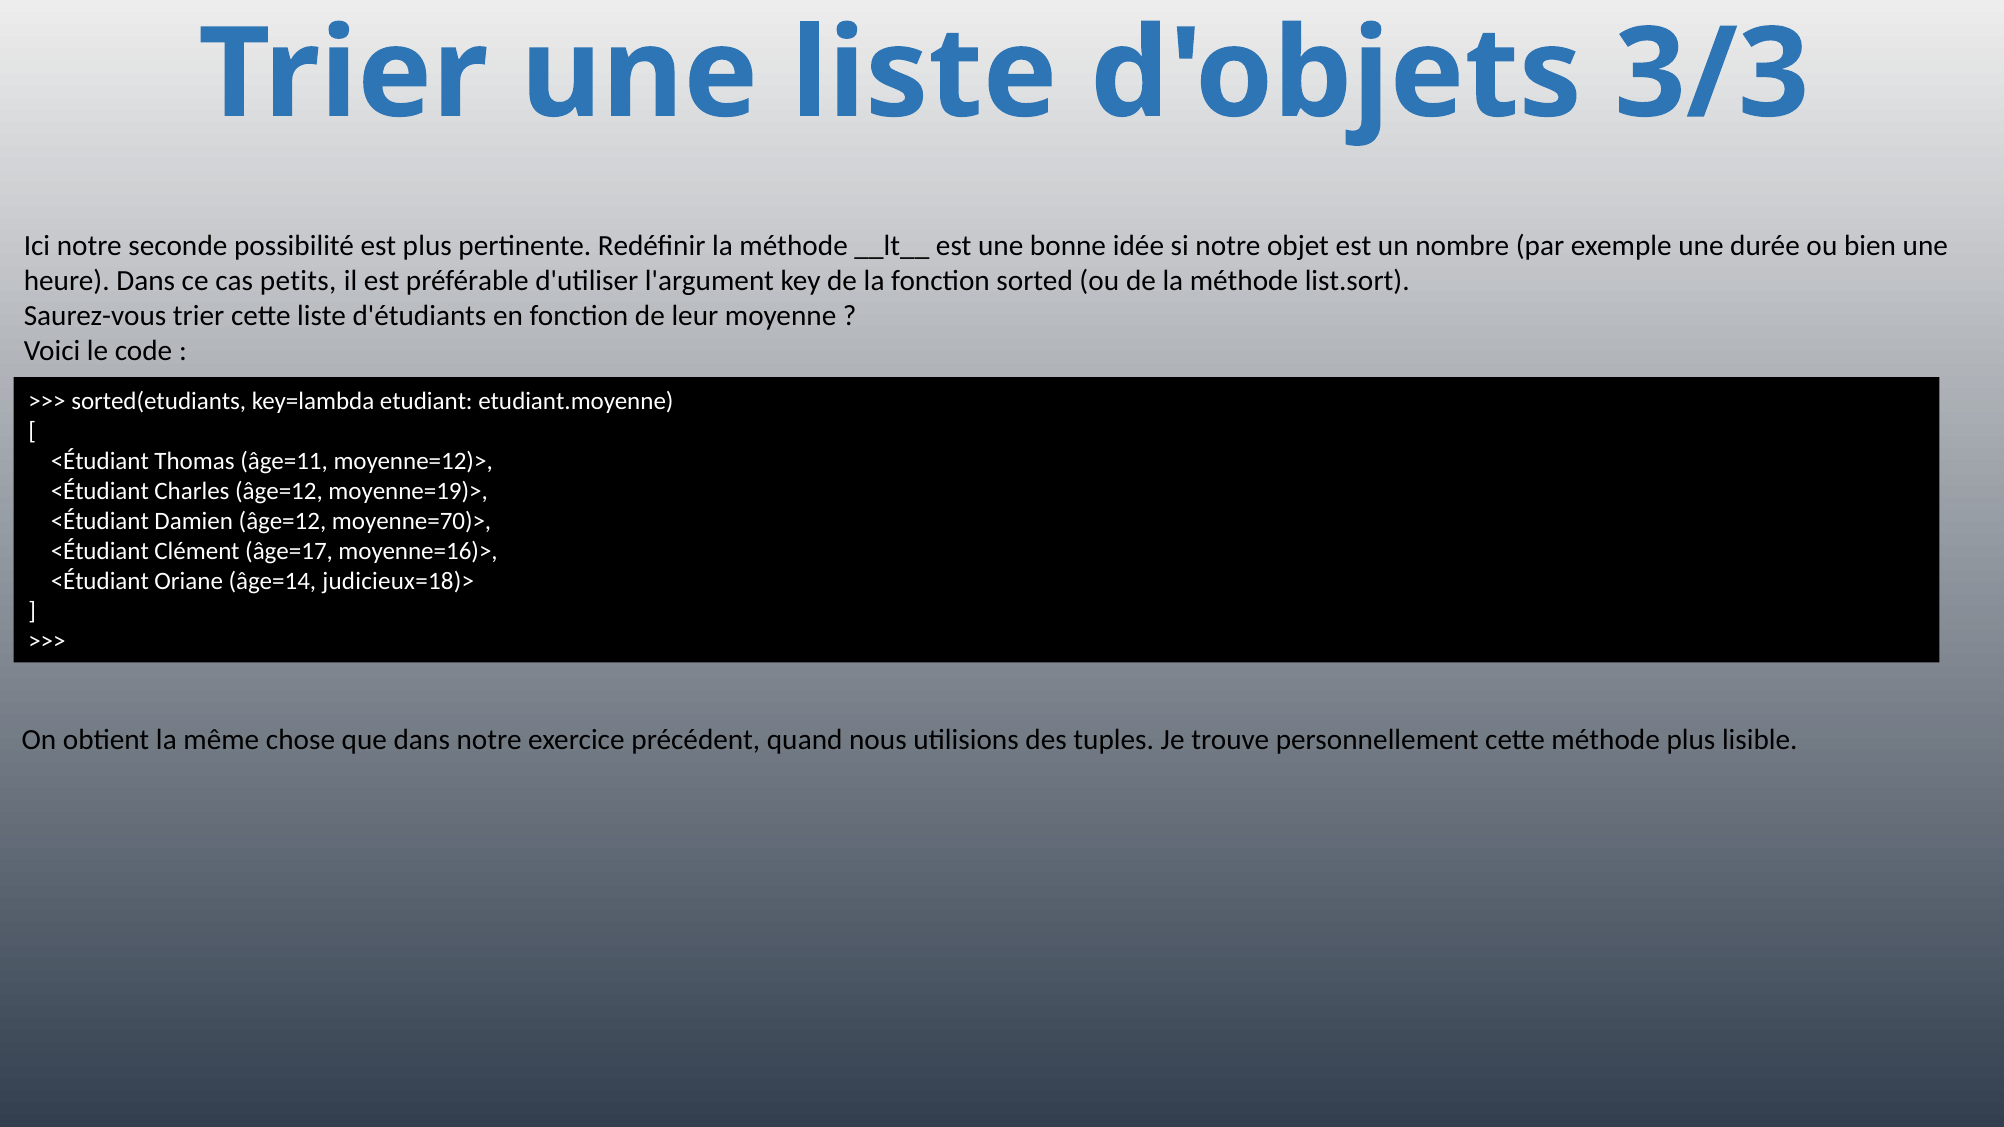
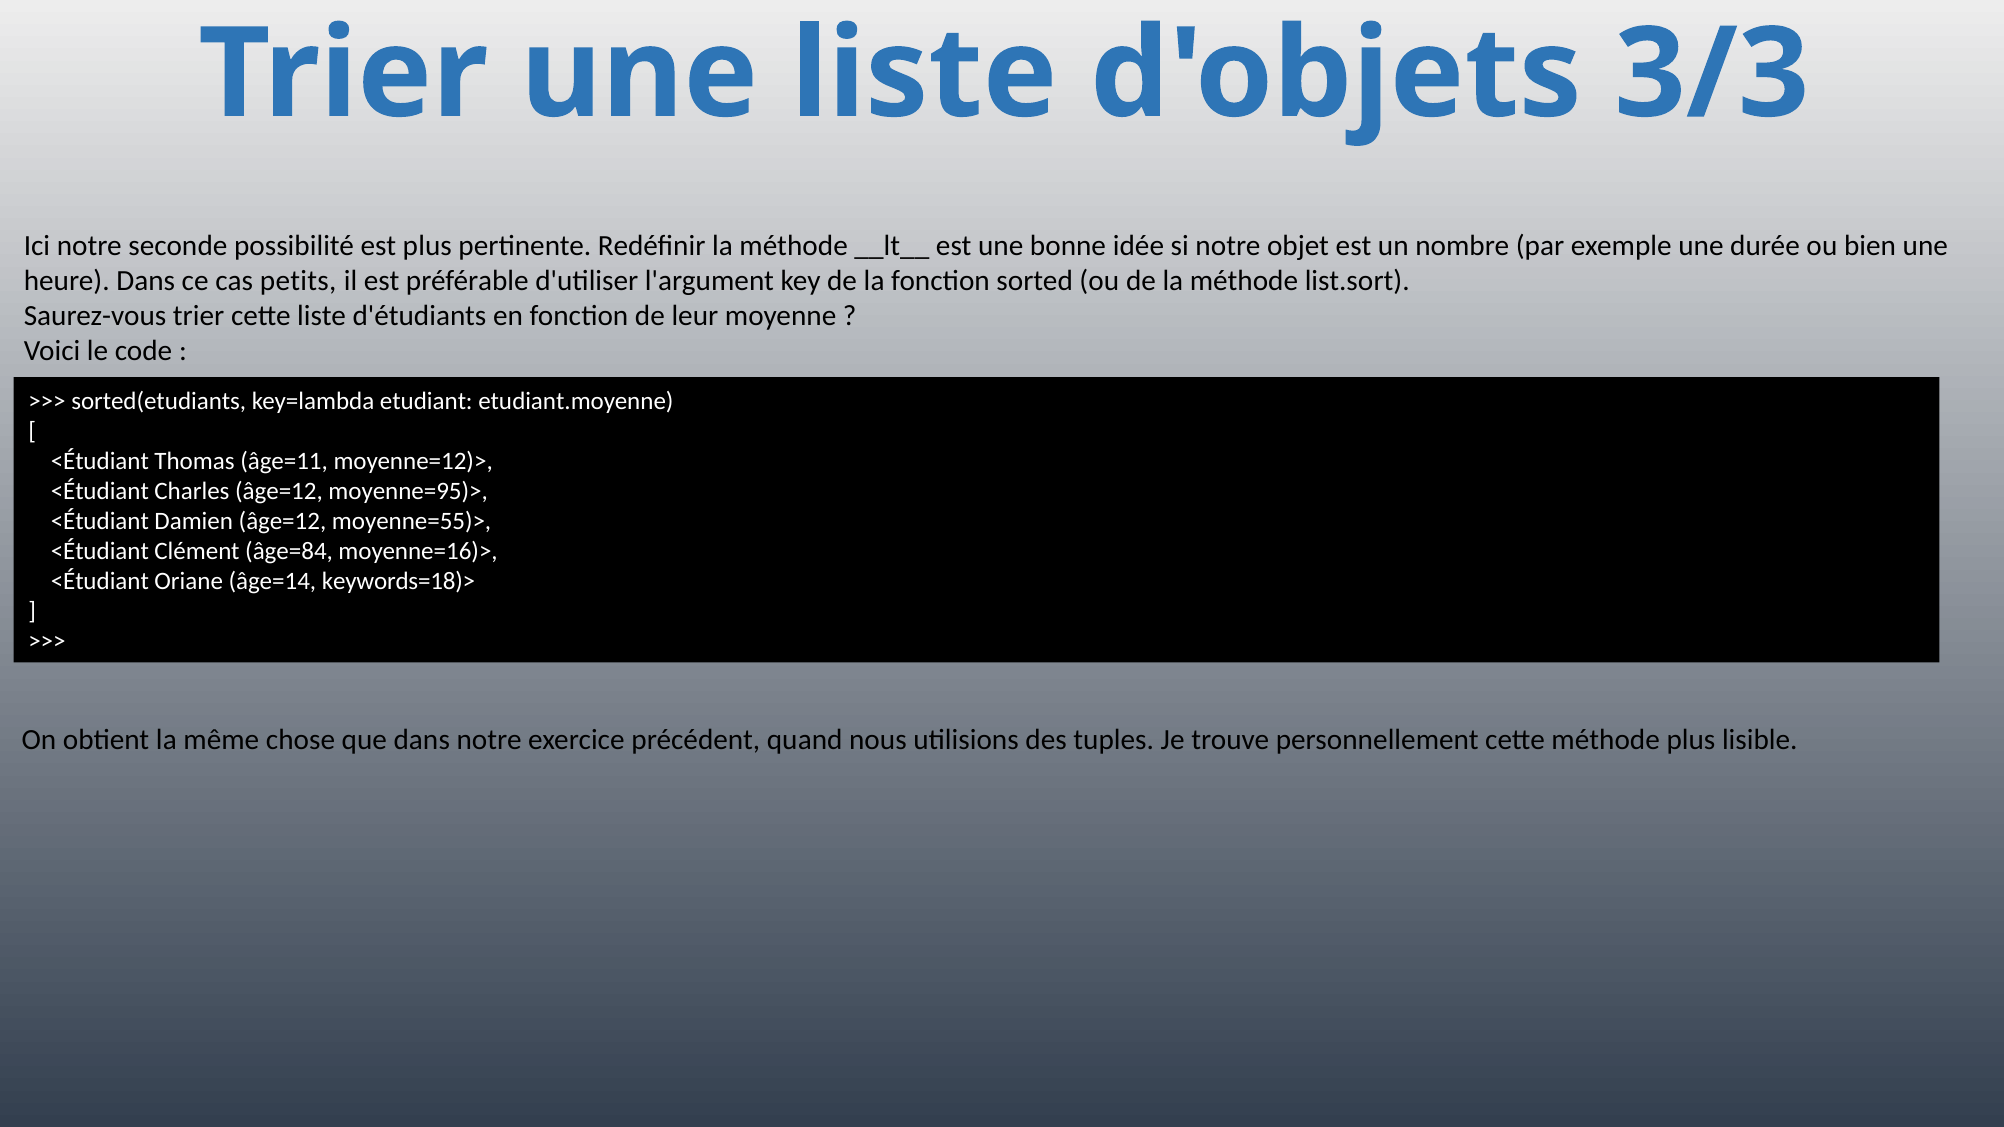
moyenne=19)>: moyenne=19)> -> moyenne=95)> (408, 492)
moyenne=70)>: moyenne=70)> -> moyenne=55)> (412, 522)
âge=17: âge=17 -> âge=84 (289, 552)
judicieux=18)>: judicieux=18)> -> keywords=18)> (399, 582)
